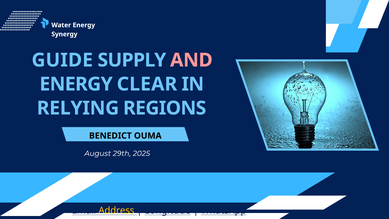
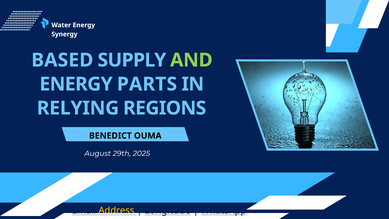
GUIDE: GUIDE -> BASED (62, 60)
AND colour: pink -> light green (191, 60)
CLEAR: CLEAR -> PARTS (147, 84)
